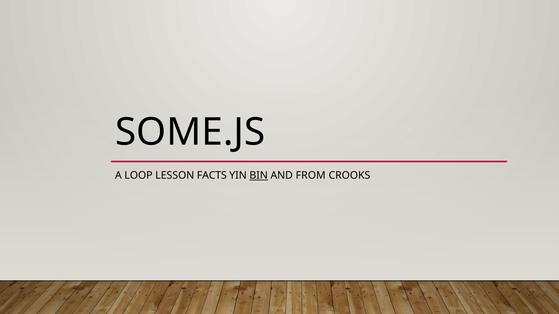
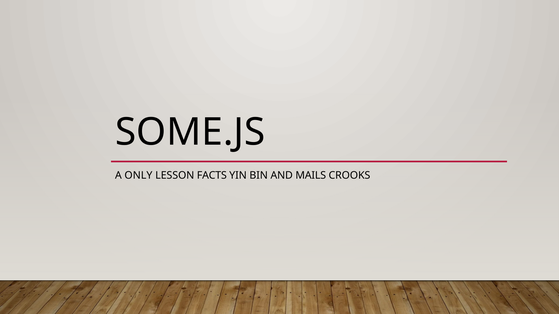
LOOP: LOOP -> ONLY (138, 176)
BIN underline: present -> none (259, 176)
FROM: FROM -> MAILS (311, 176)
